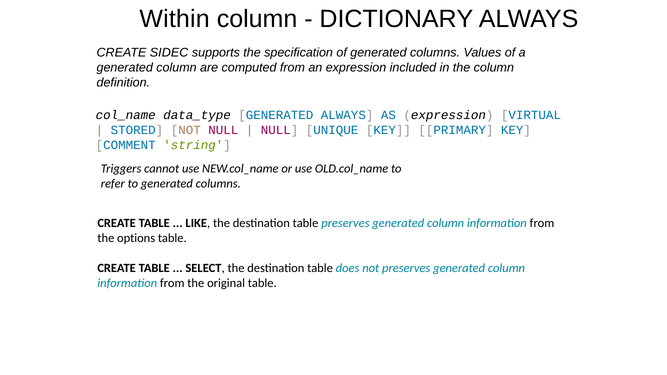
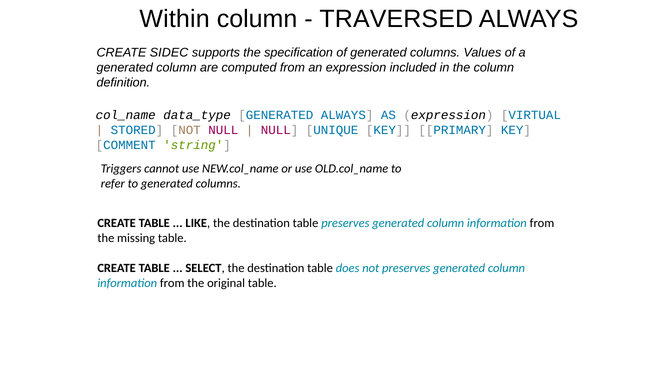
DICTIONARY: DICTIONARY -> TRAVERSED (396, 19)
options: options -> missing (136, 238)
